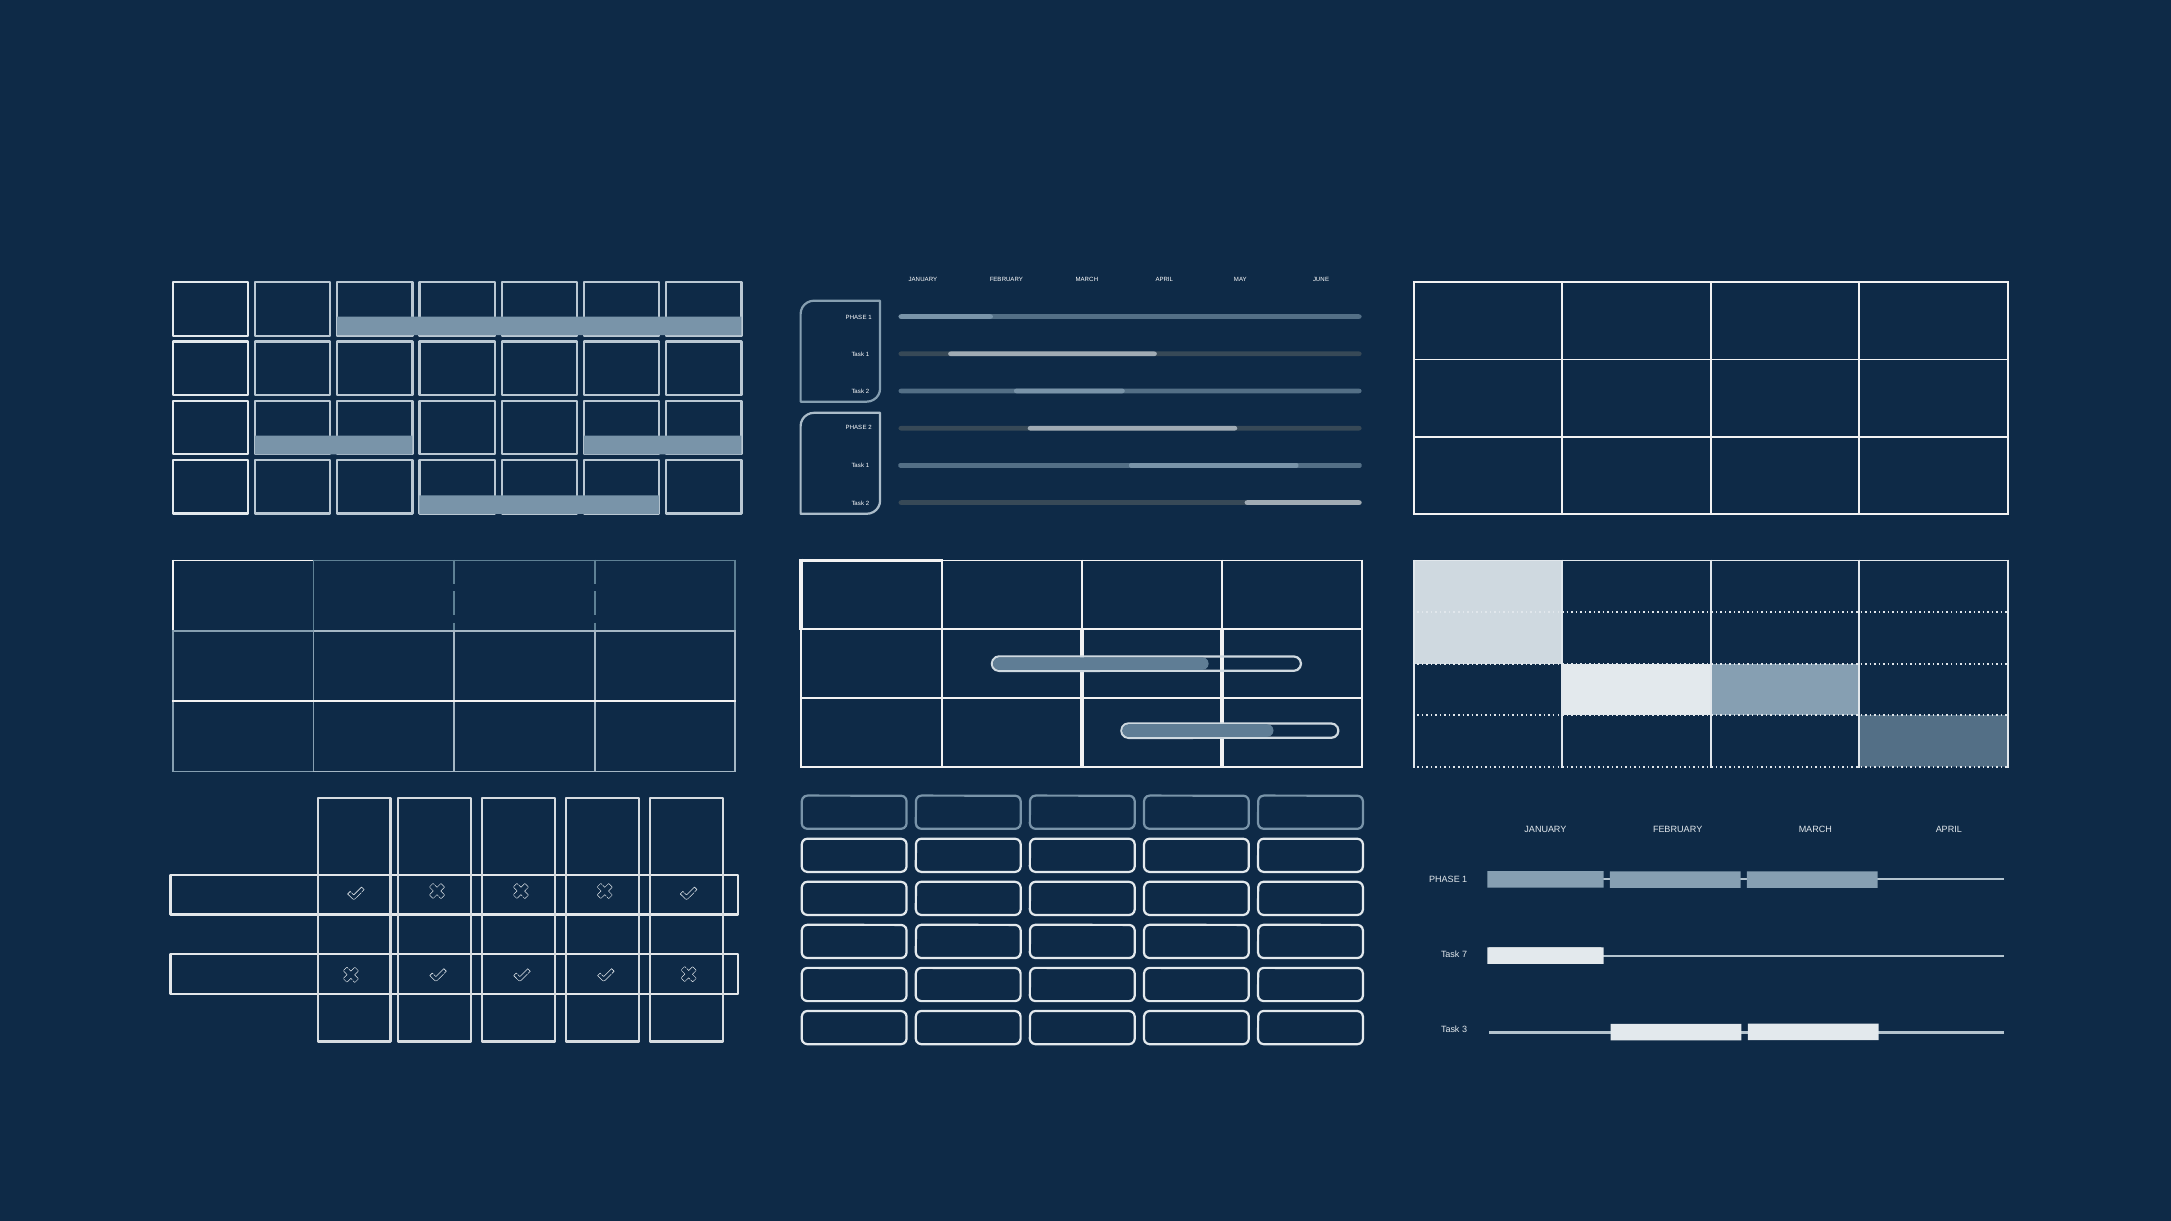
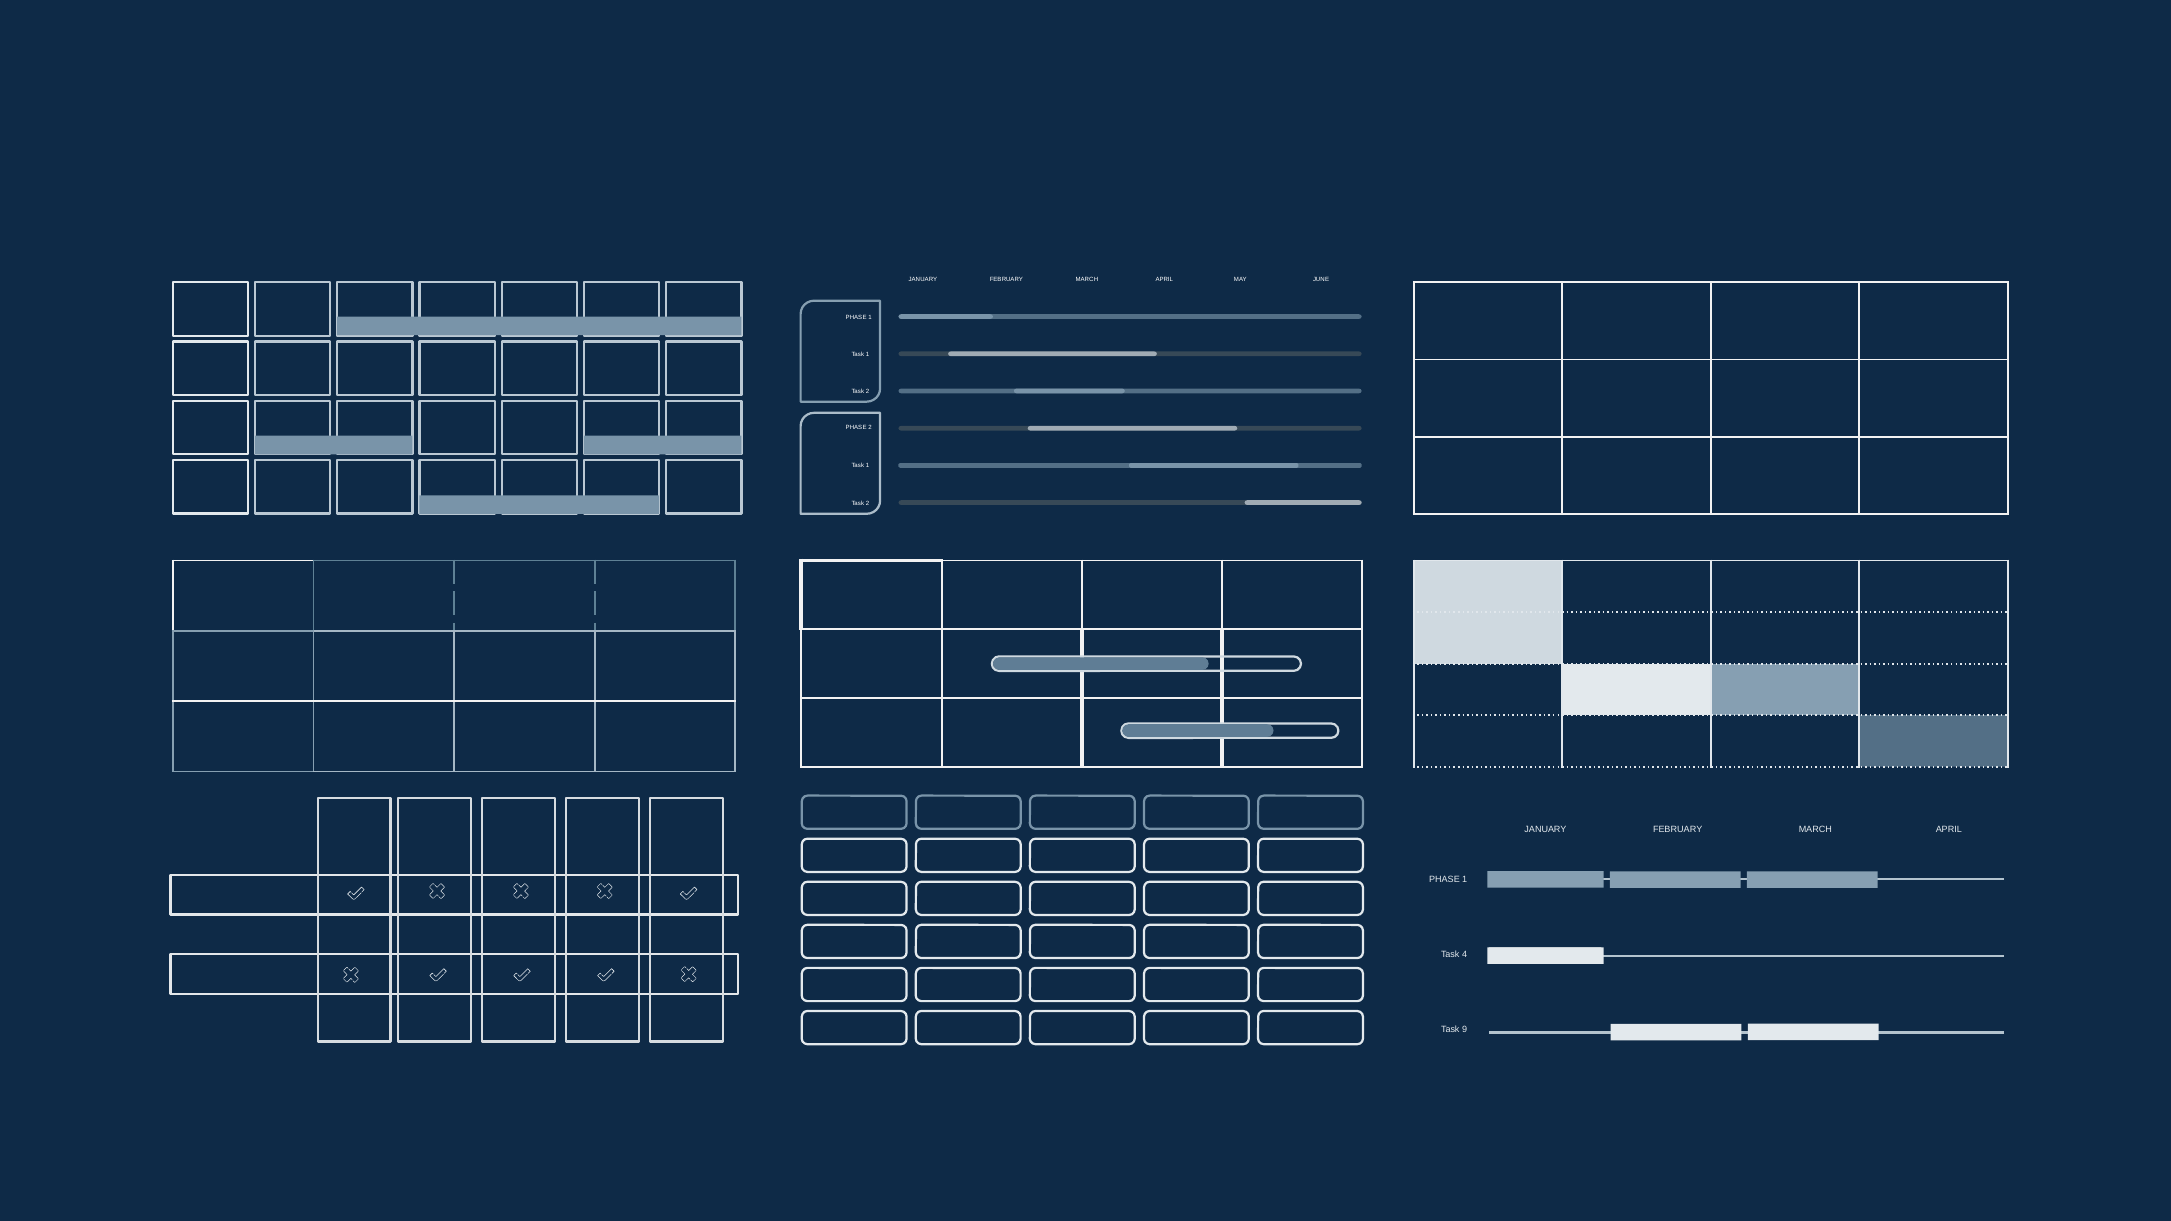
7: 7 -> 4 (1465, 955)
3: 3 -> 9 (1465, 1030)
